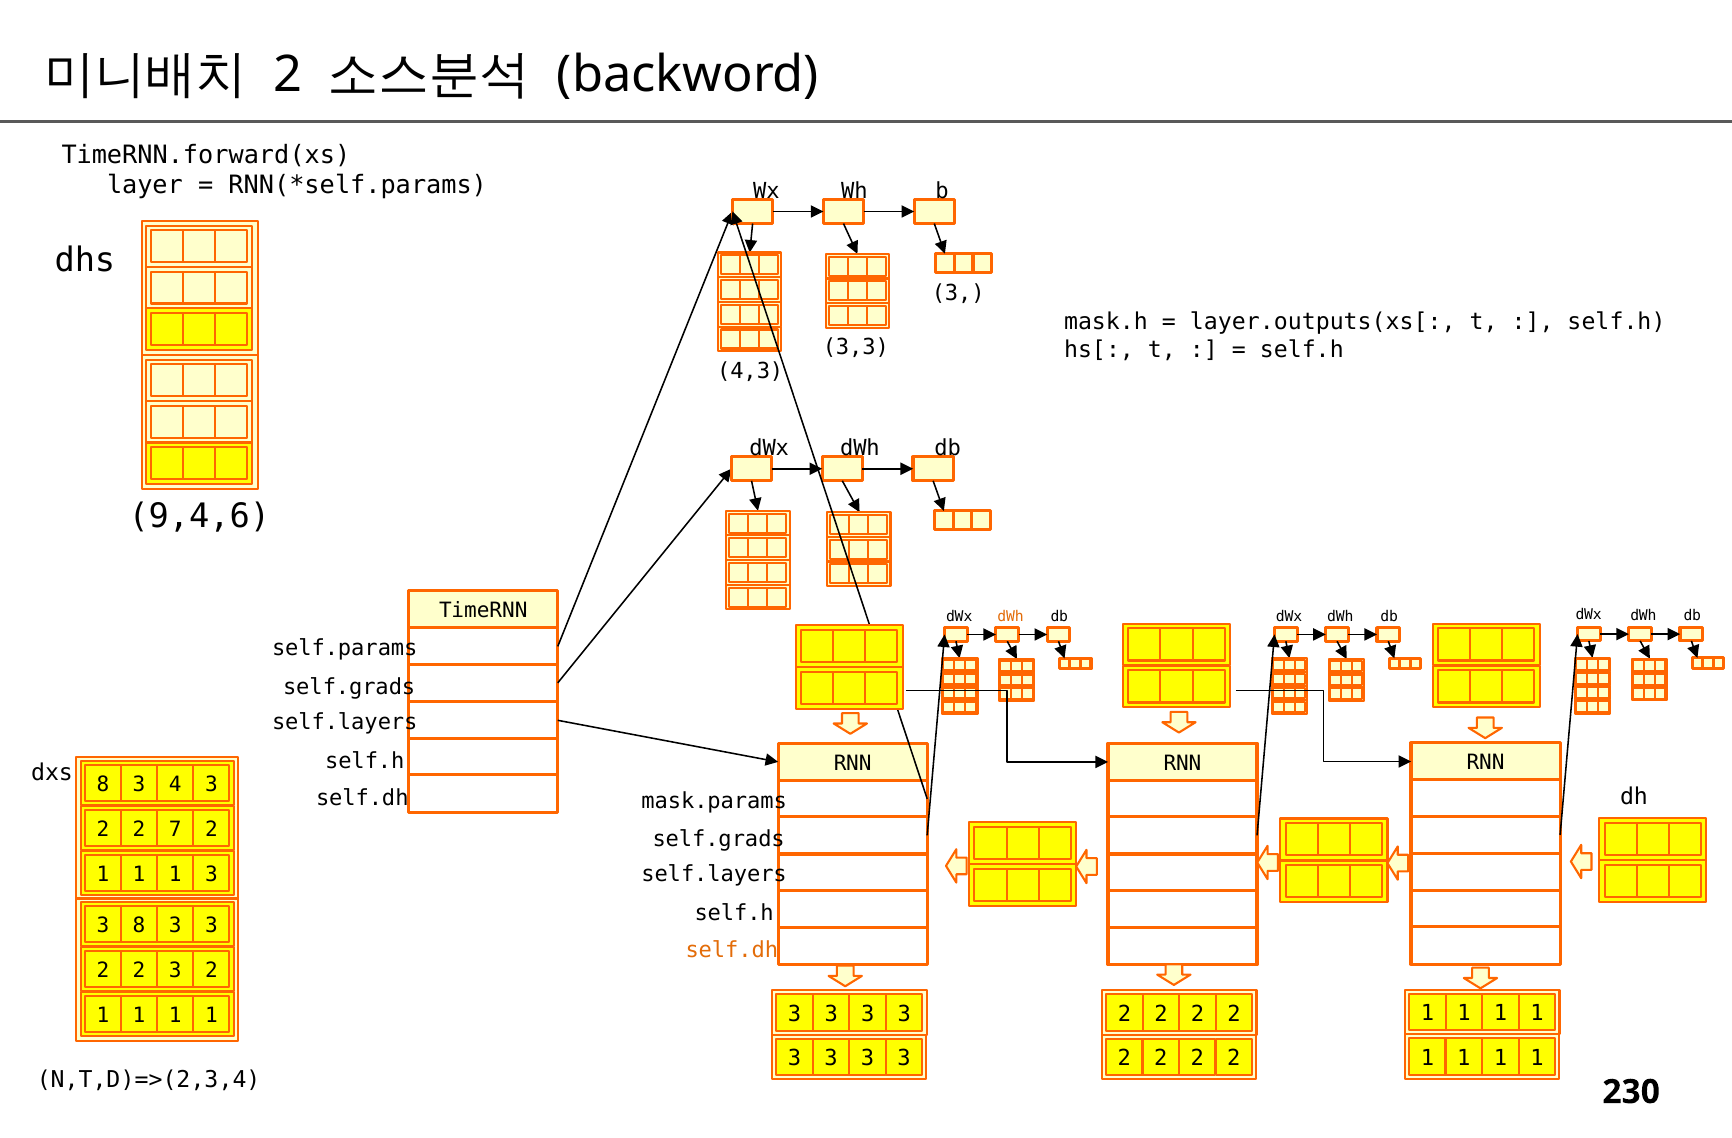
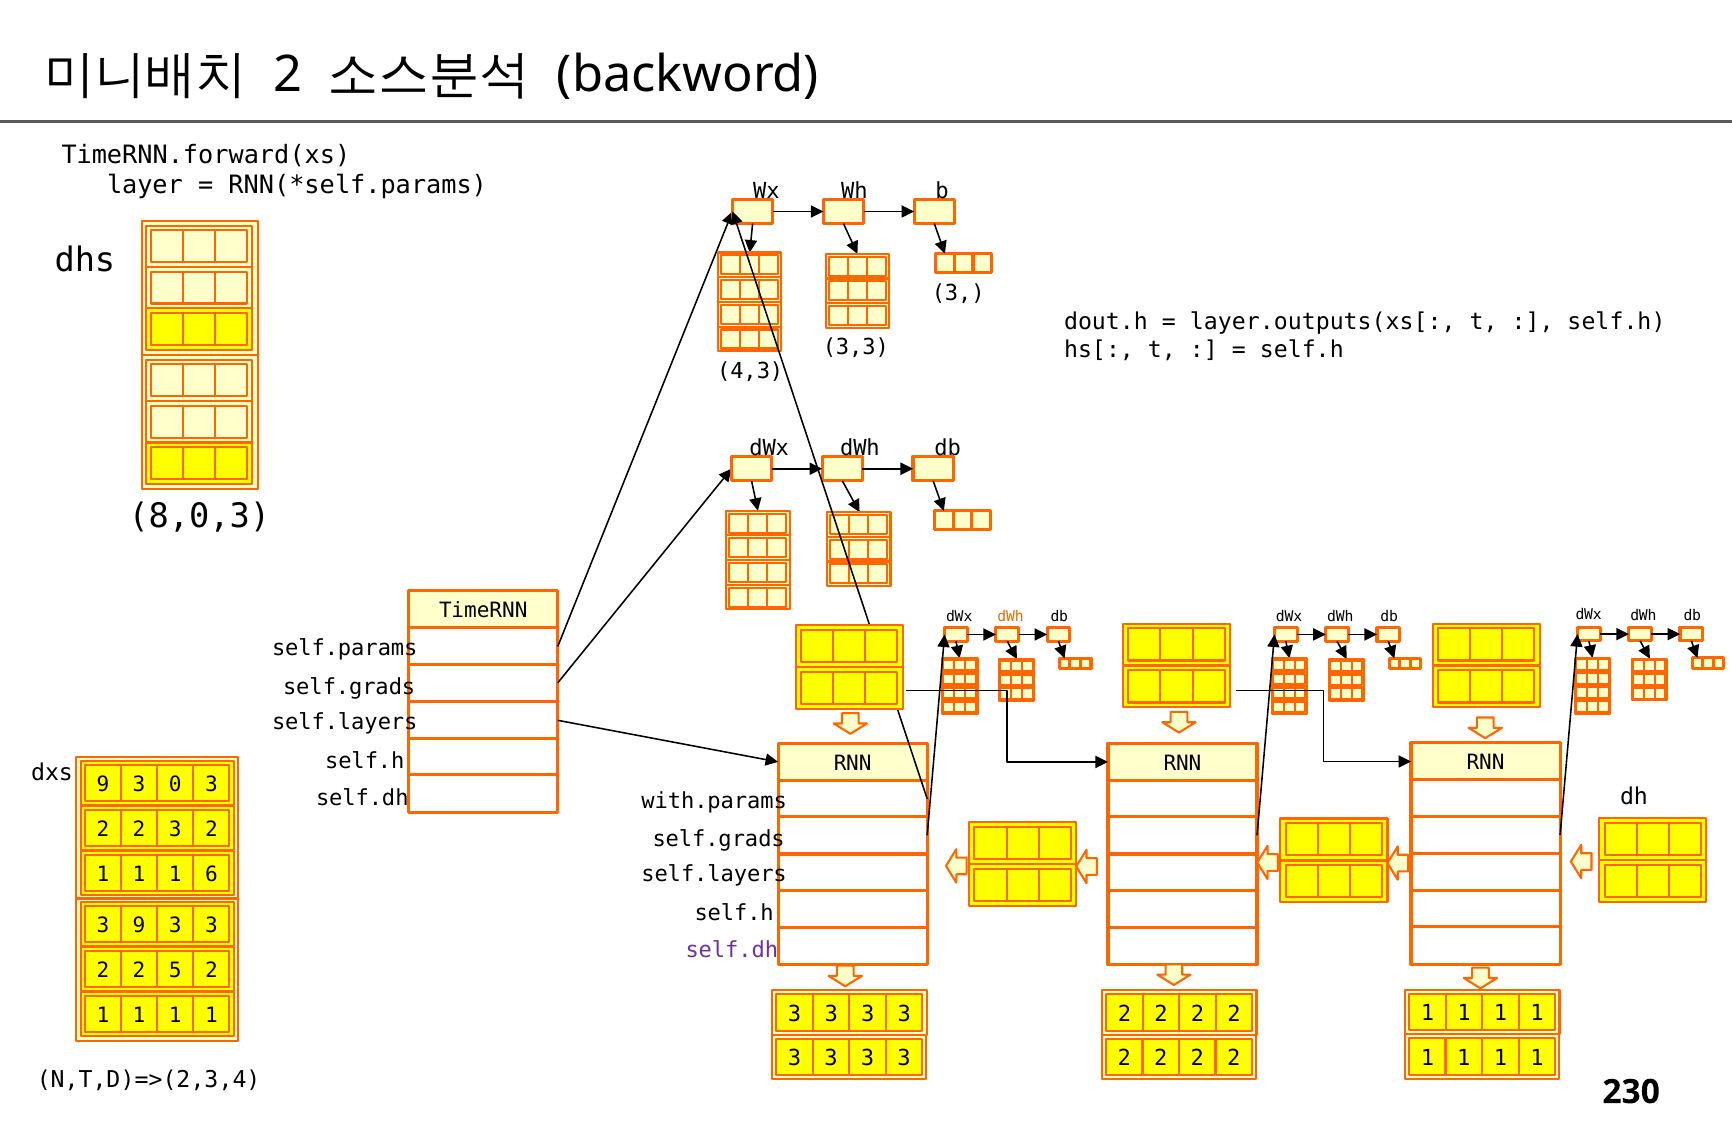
mask.h: mask.h -> dout.h (1106, 322)
9,4,6: 9,4,6 -> 8,0,3 (199, 516)
dxs 8: 8 -> 9 (103, 784)
4: 4 -> 0 (175, 784)
mask.params: mask.params -> with.params (714, 801)
2 7: 7 -> 3 (175, 829)
1 3: 3 -> 6 (211, 874)
3 8: 8 -> 9 (139, 926)
self.dh colour: orange -> purple (732, 950)
2 3: 3 -> 5 (175, 970)
